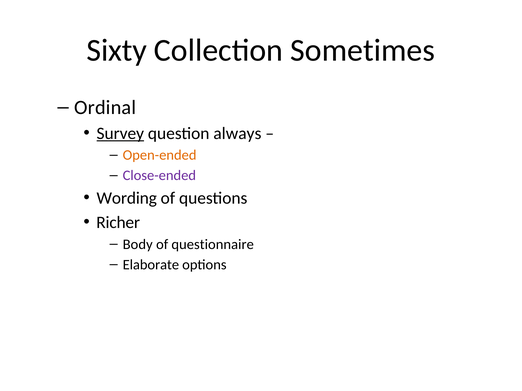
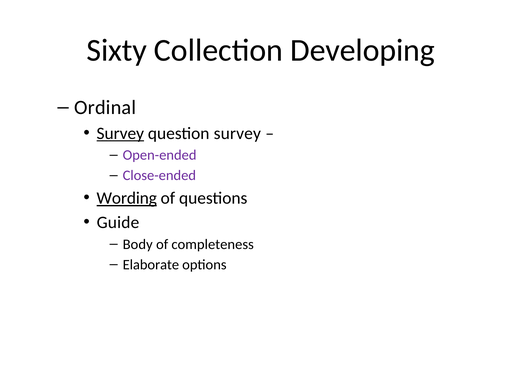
Sometimes: Sometimes -> Developing (363, 51)
question always: always -> survey (237, 133)
Open-ended colour: orange -> purple (160, 155)
Wording underline: none -> present (127, 198)
Richer: Richer -> Guide (118, 223)
questionnaire: questionnaire -> completeness (213, 245)
